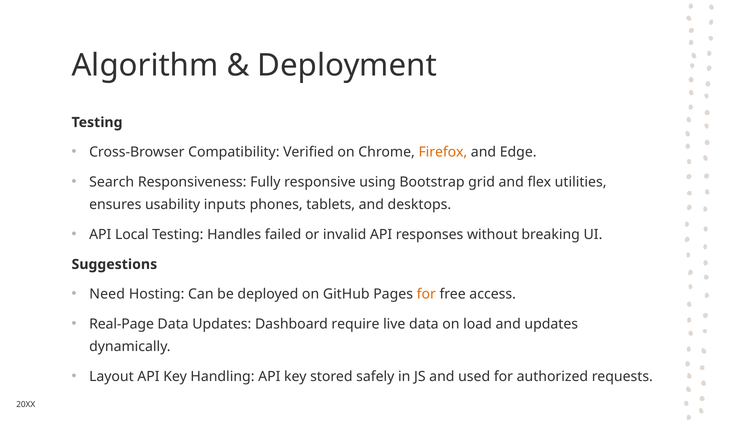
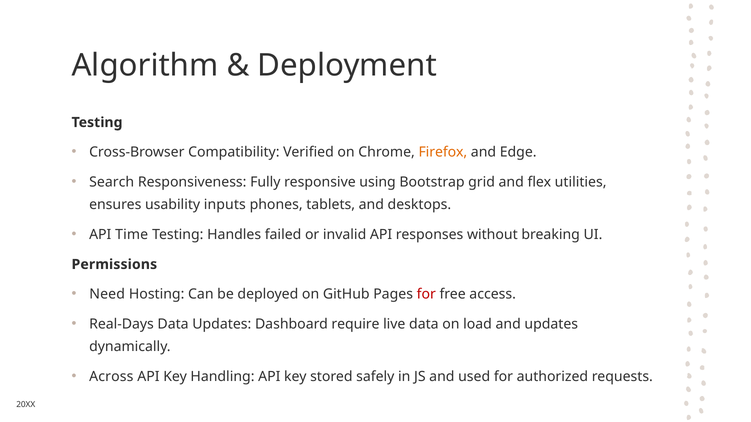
Local: Local -> Time (132, 235)
Suggestions: Suggestions -> Permissions (114, 265)
for colour: orange -> red (426, 294)
Real-Page: Real-Page -> Real-Days (122, 324)
Layout: Layout -> Across (111, 377)
